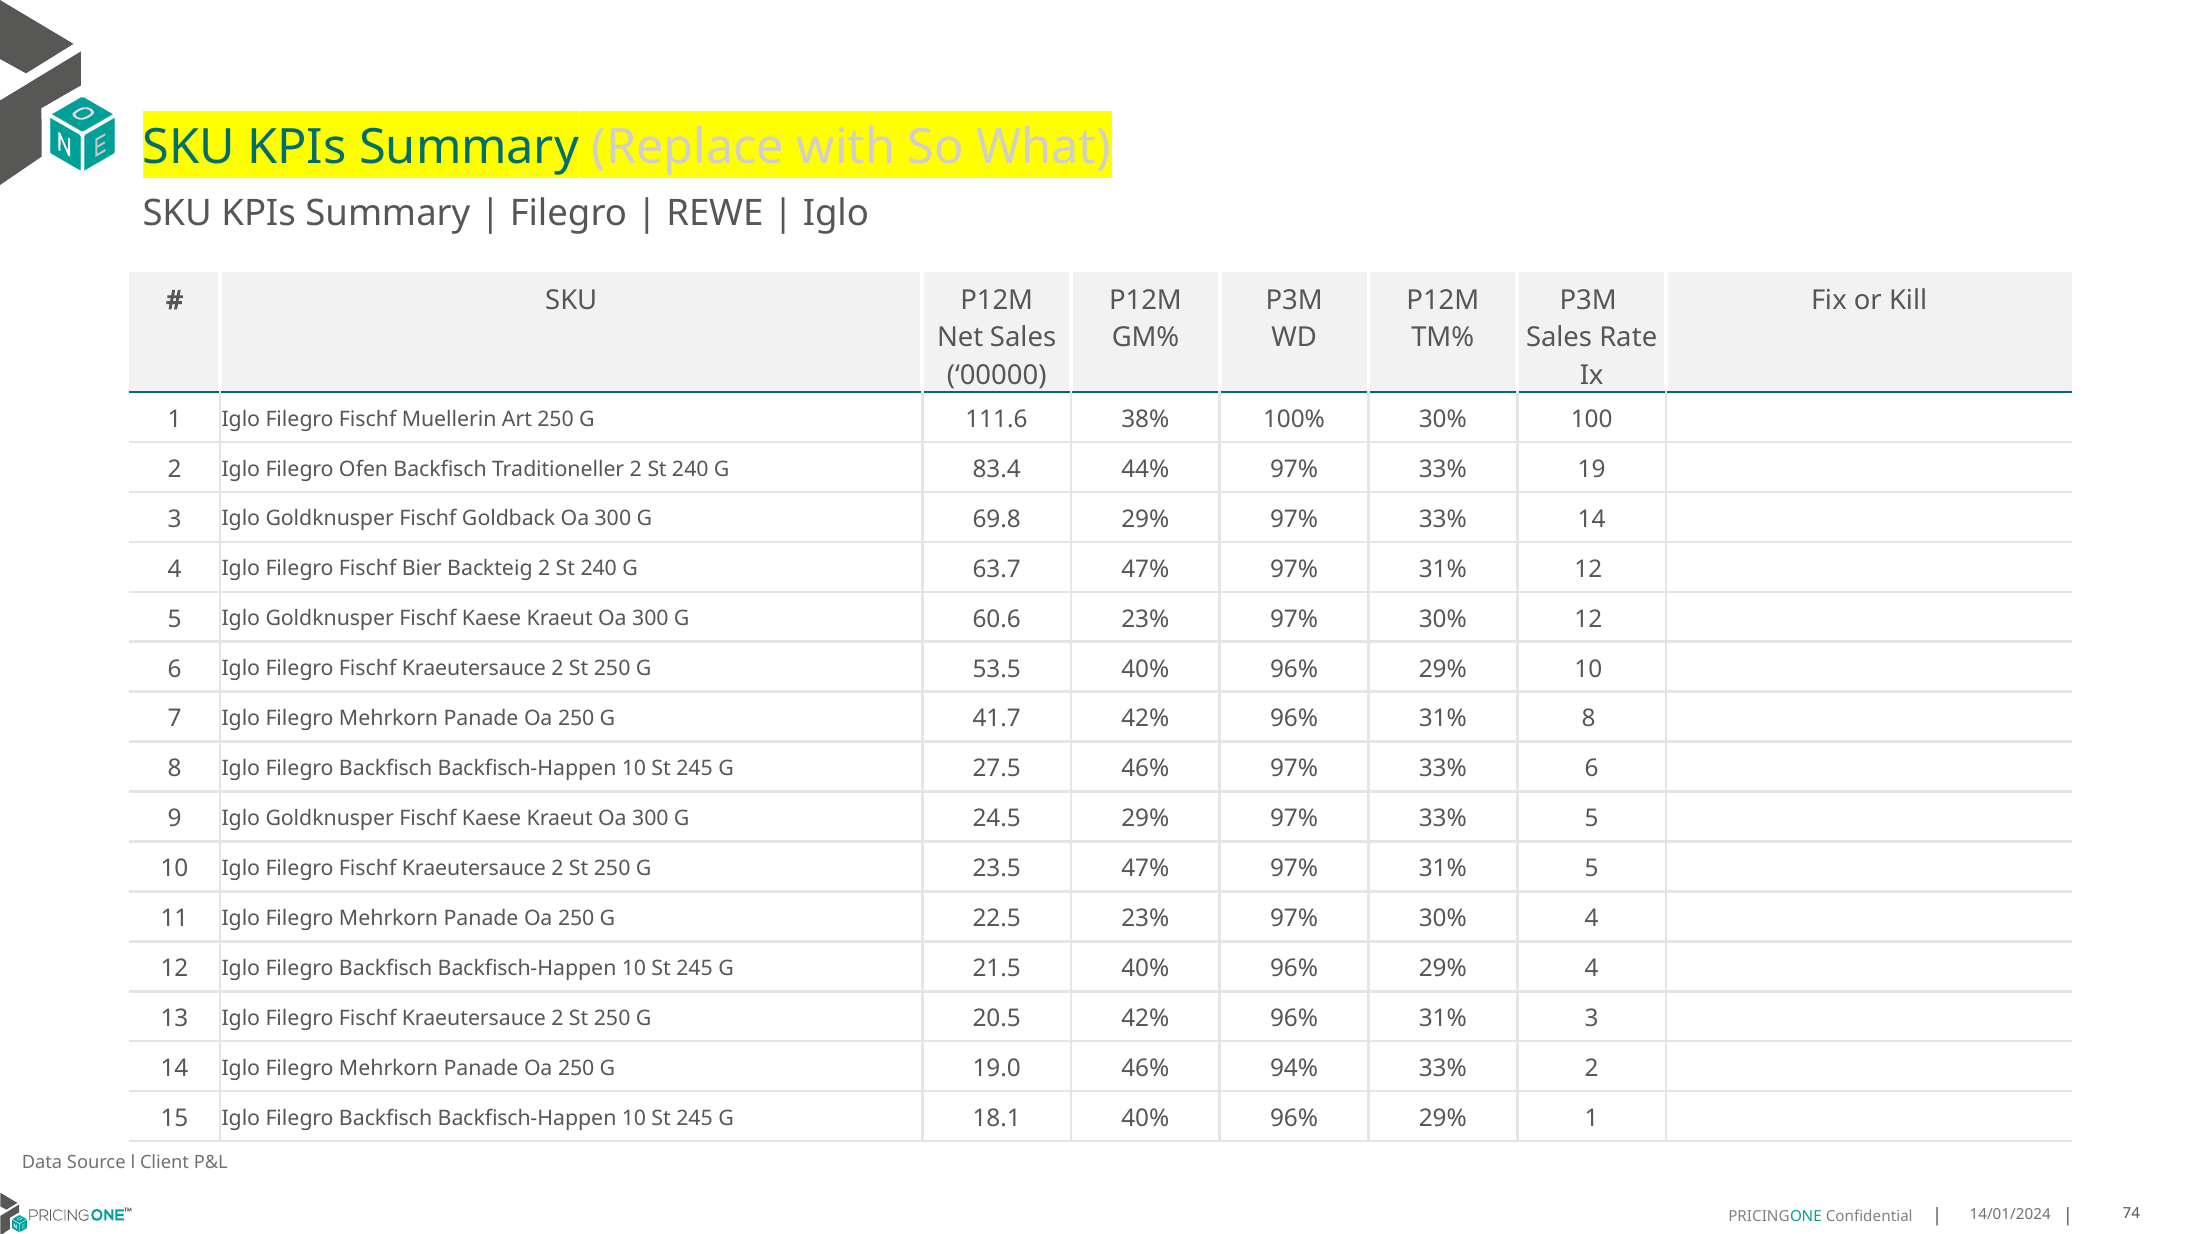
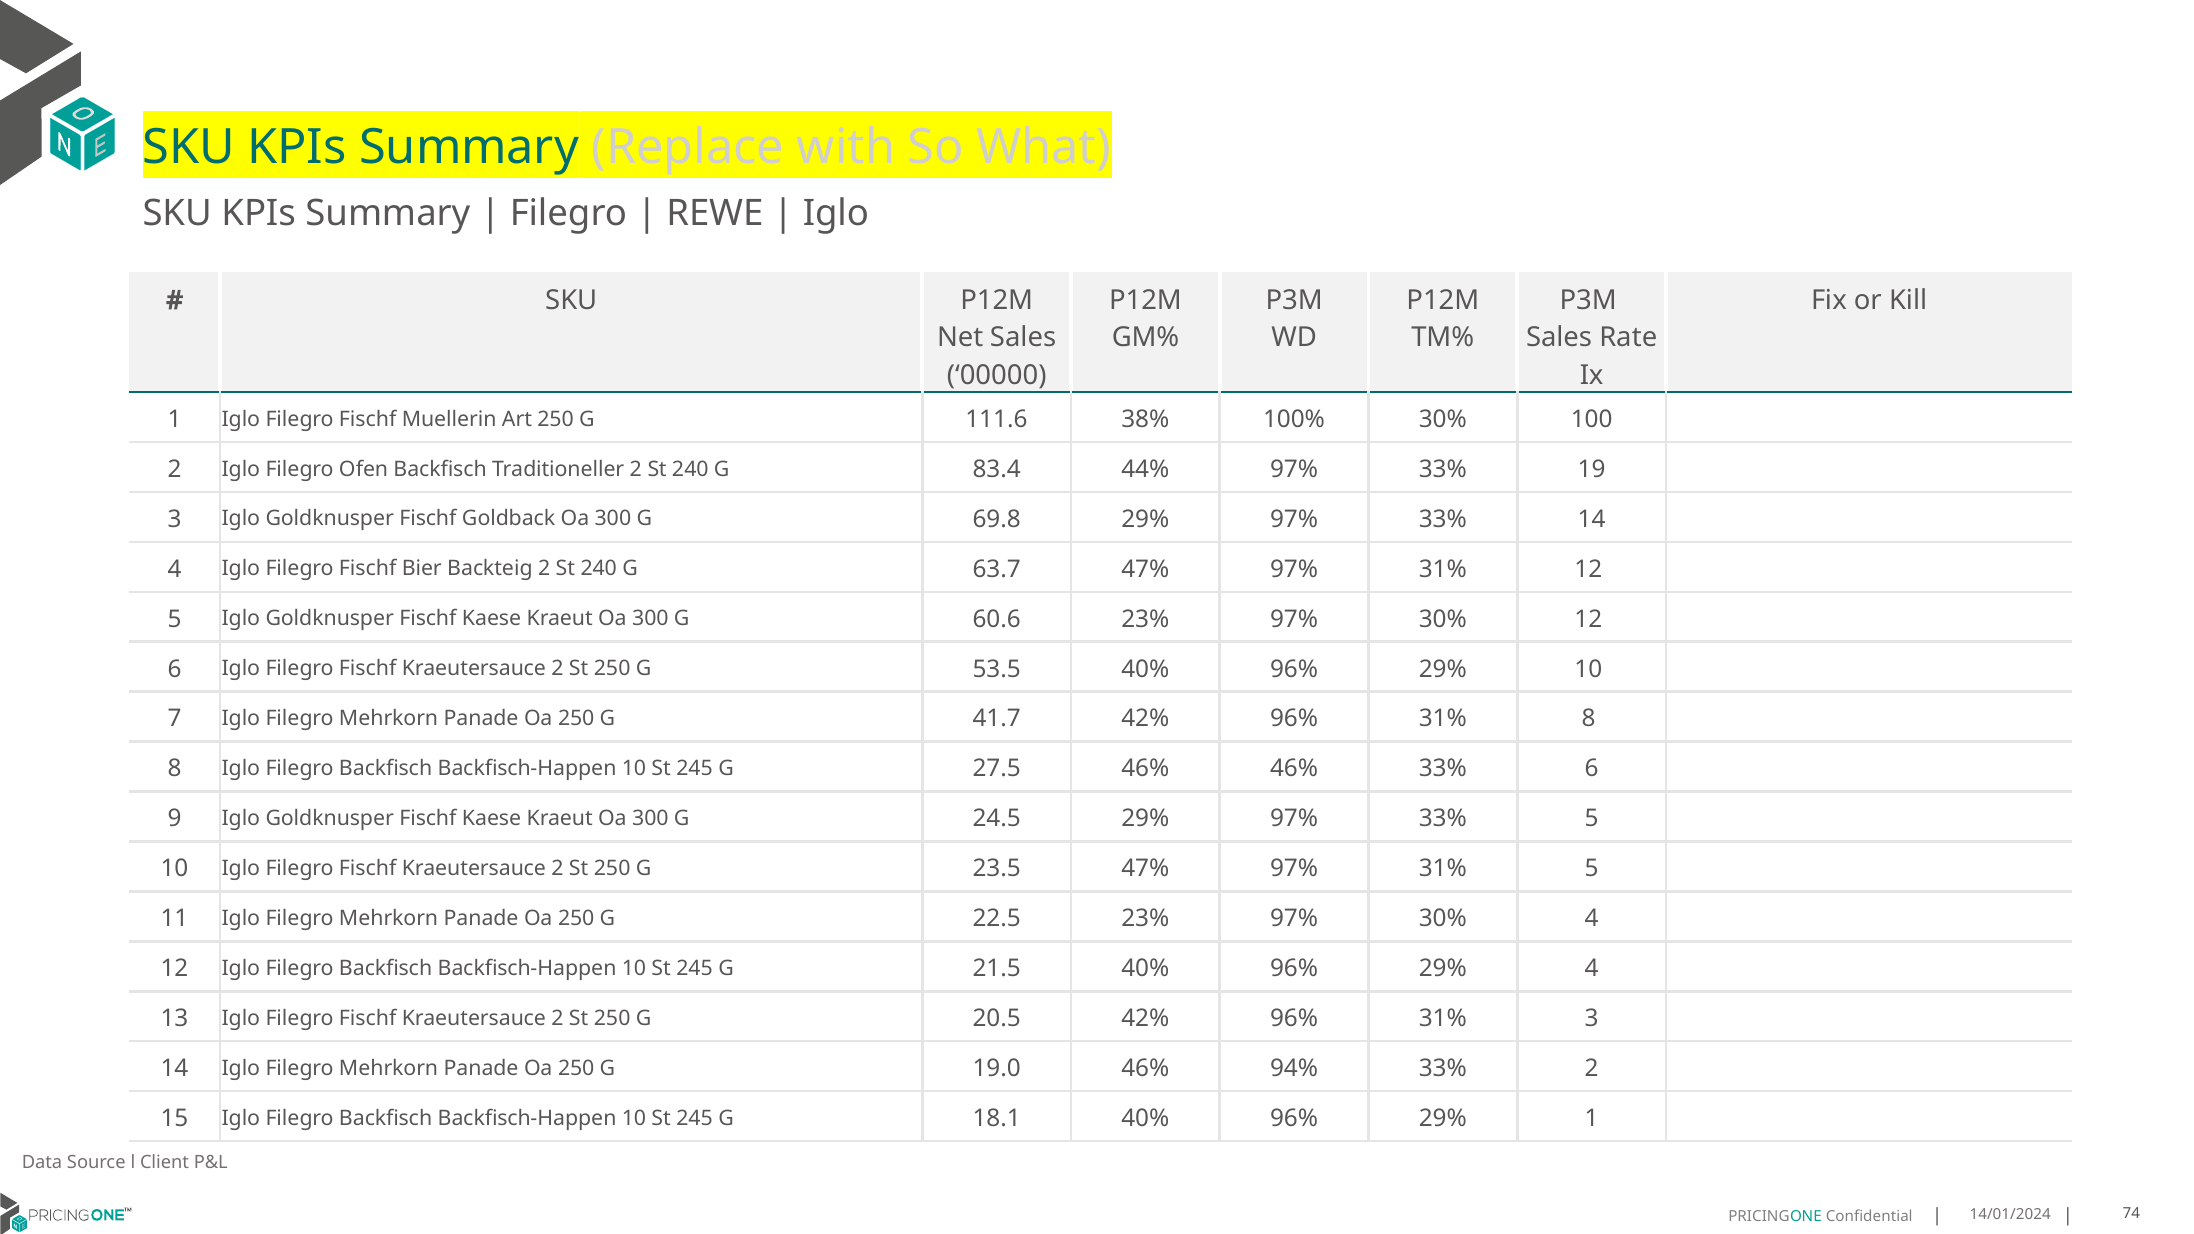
46% 97%: 97% -> 46% (1294, 769)
